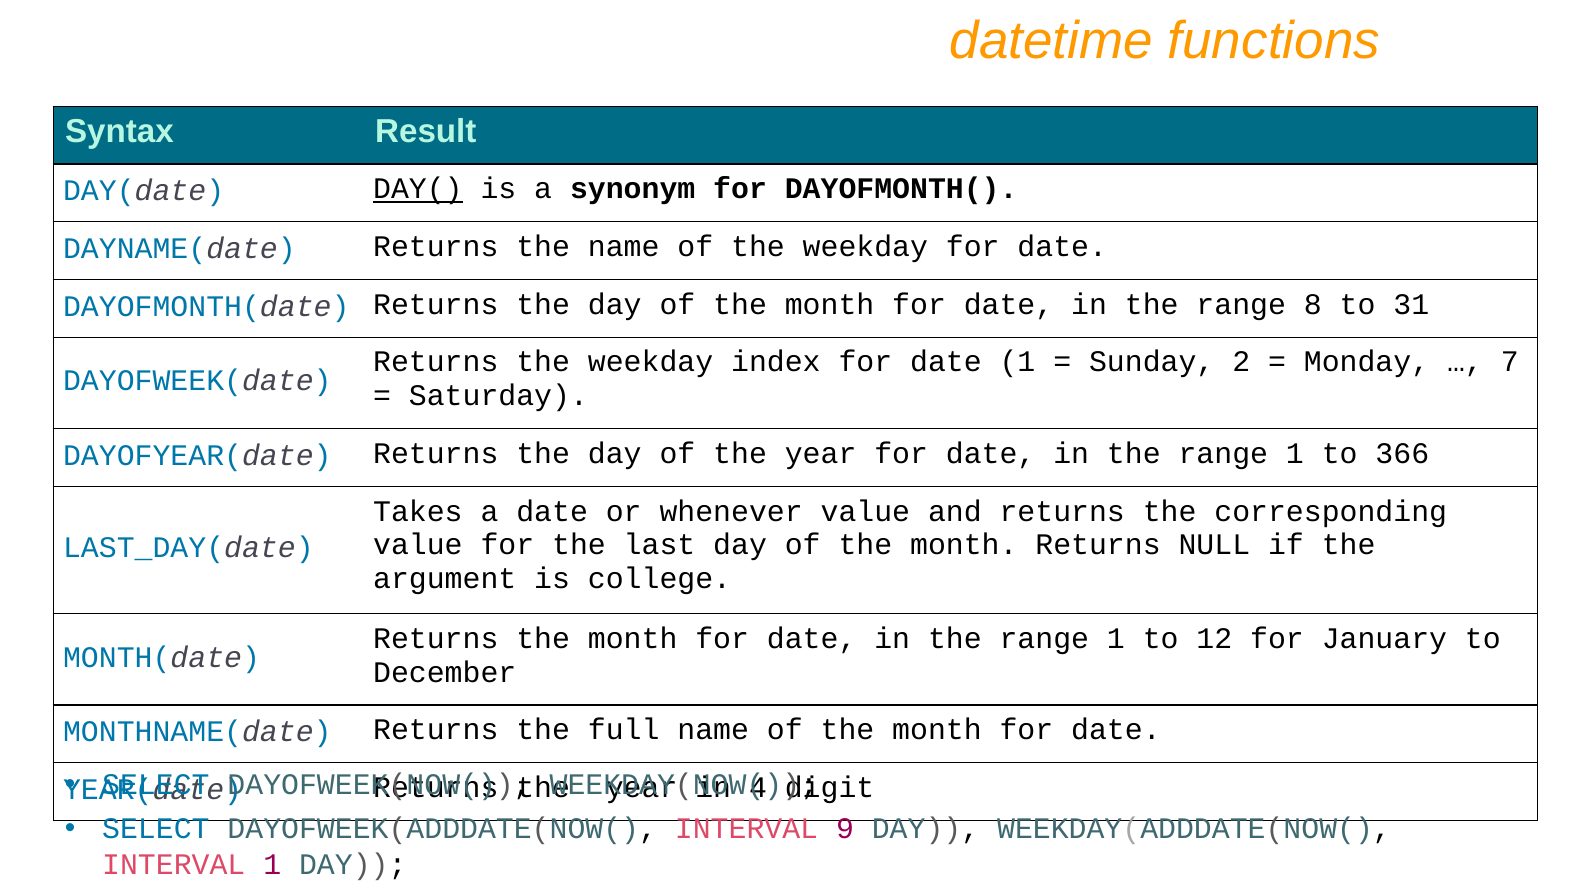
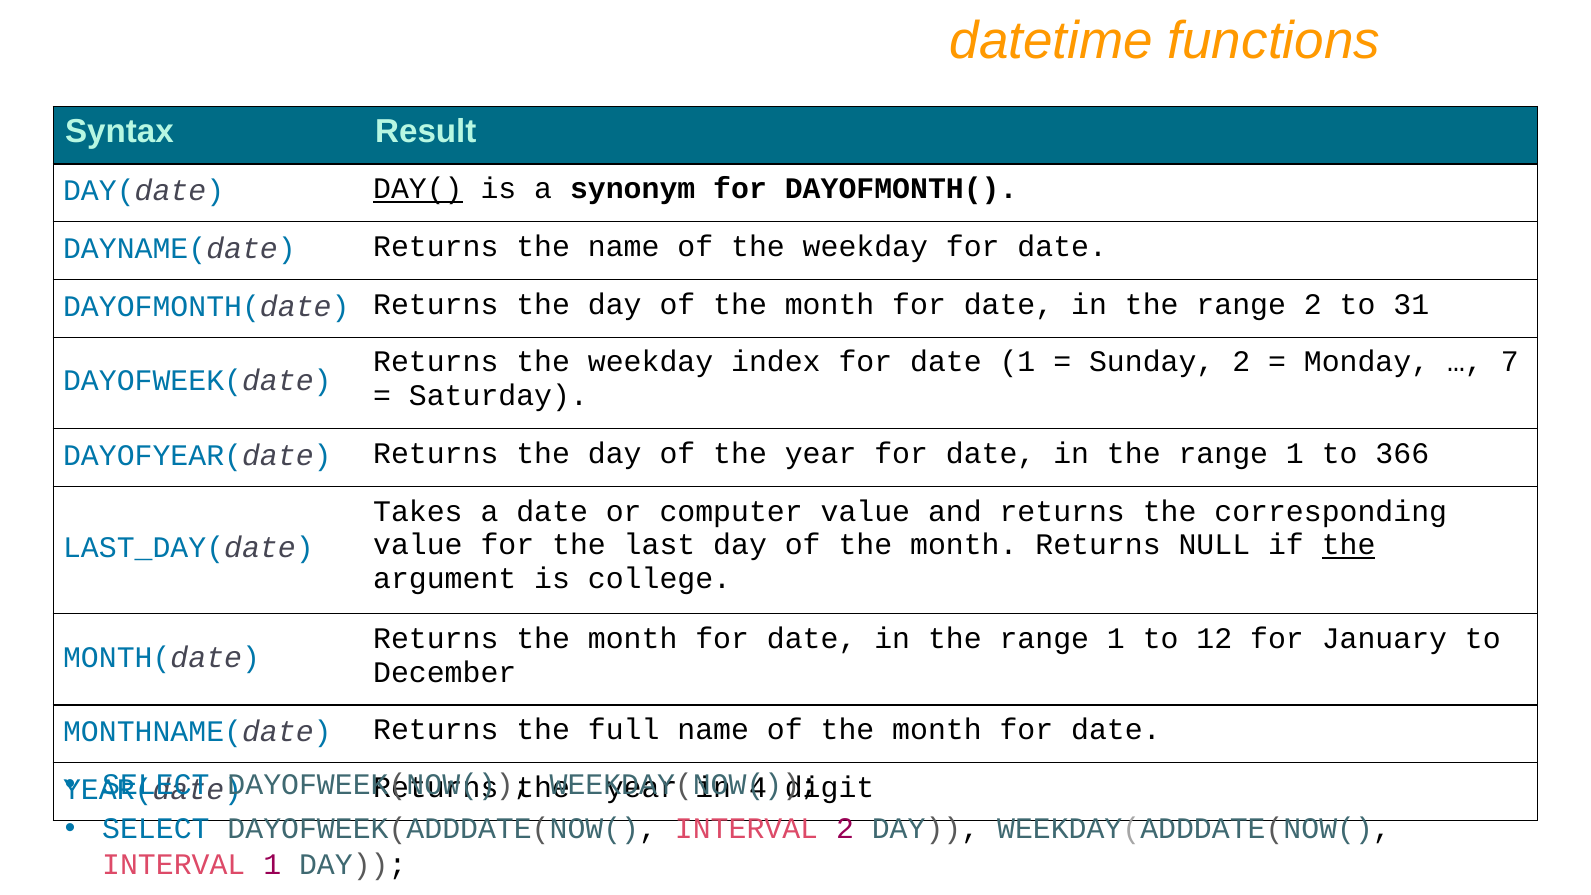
range 8: 8 -> 2 (1313, 304)
whenever: whenever -> computer (731, 511)
the underline: none -> present (1349, 545)
INTERVAL 9: 9 -> 2 (845, 829)
